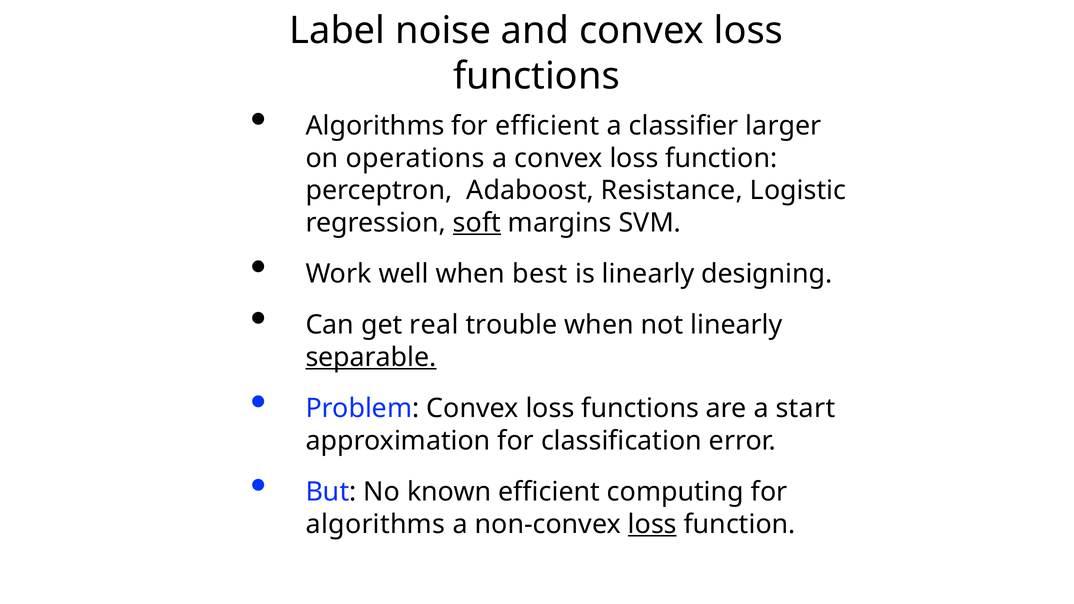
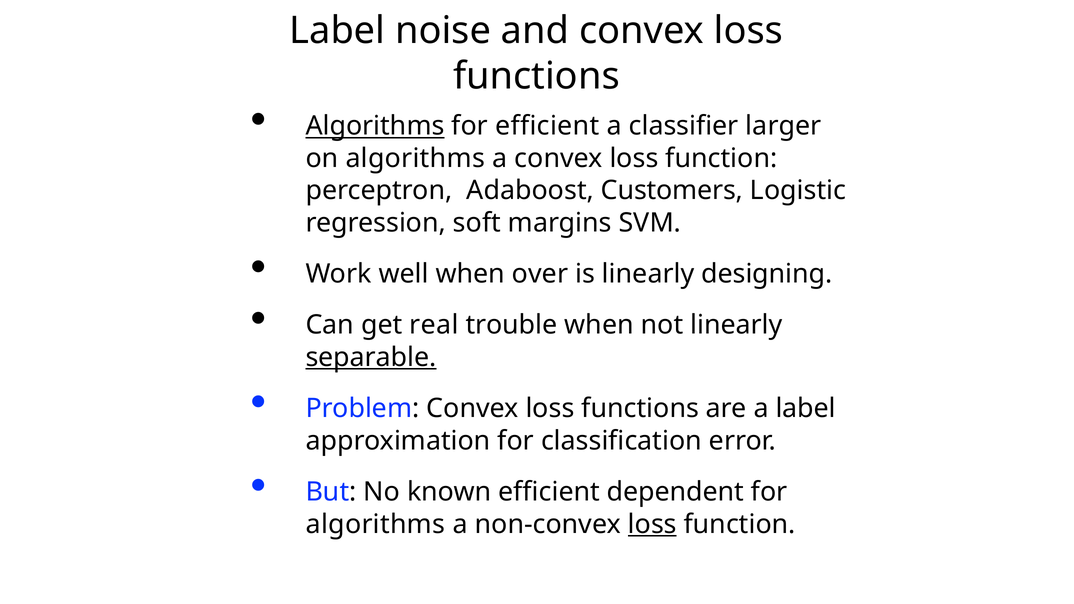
Algorithms underline: none -> present (375, 126)
on operations: operations -> algorithms (415, 158)
Resistance: Resistance -> Customers (672, 191)
soft underline: present -> none (477, 223)
best: best -> over (540, 274)
a start: start -> label (806, 409)
computing: computing -> dependent (675, 492)
